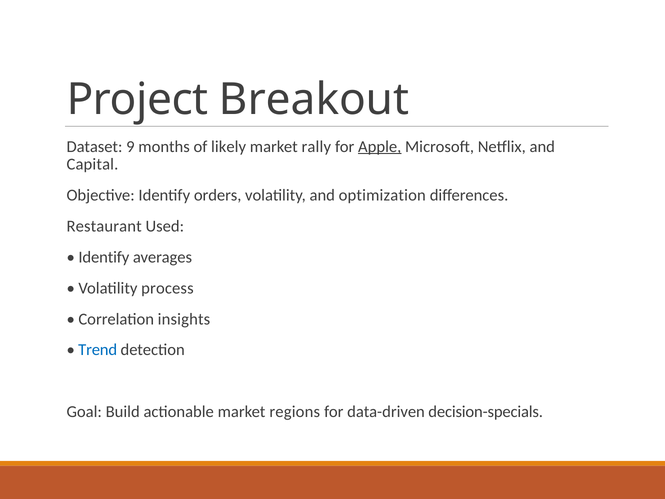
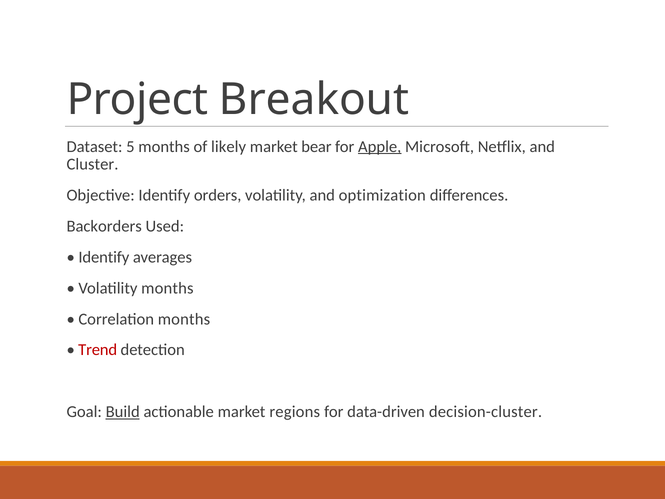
9: 9 -> 5 (130, 146)
rally: rally -> bear (316, 146)
Capital: Capital -> Cluster (92, 164)
Restaurant: Restaurant -> Backorders (104, 226)
Volatility process: process -> months (167, 288)
Correlation insights: insights -> months (184, 319)
Trend colour: blue -> red (98, 350)
Build underline: none -> present (123, 412)
decision-specials: decision-specials -> decision-cluster (486, 412)
